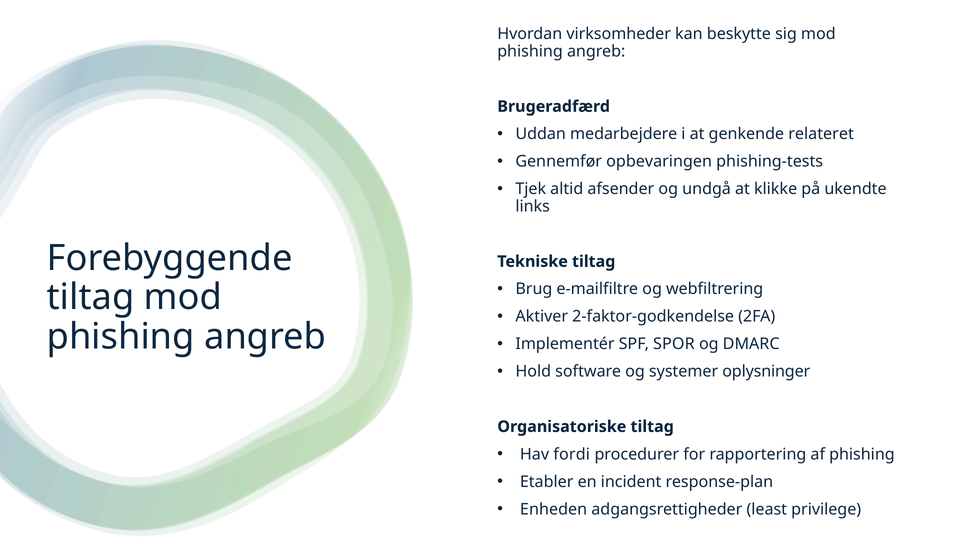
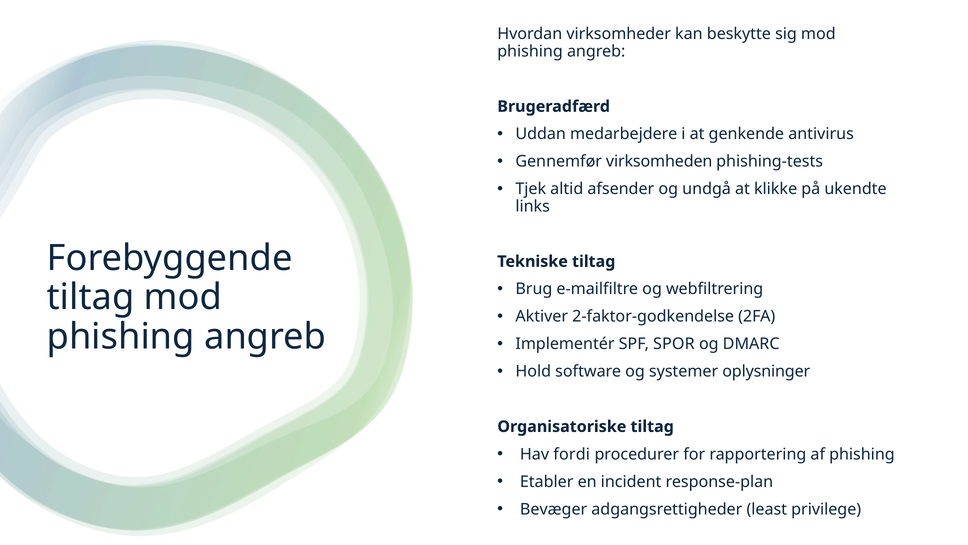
relateret: relateret -> antivirus (821, 134)
opbevaringen: opbevaringen -> virksomheden (659, 161)
Enheden: Enheden -> Bevæger (554, 509)
